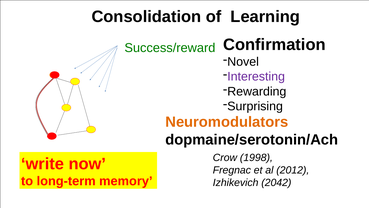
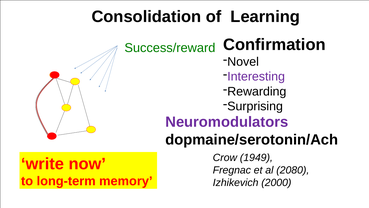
Neuromodulators colour: orange -> purple (227, 122)
1998: 1998 -> 1949 (256, 157)
2012: 2012 -> 2080 (293, 170)
2042: 2042 -> 2000 (276, 182)
